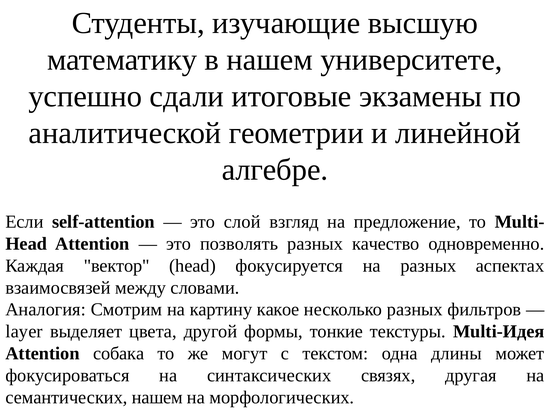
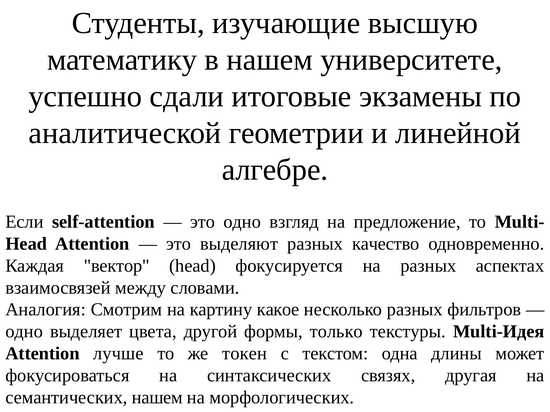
это слой: слой -> одно (242, 222)
позволять: позволять -> выделяют (239, 244)
layer: layer -> одно (24, 332)
тонкие: тонкие -> только (336, 332)
собака: собака -> лучше (118, 354)
могут: могут -> токен (245, 354)
